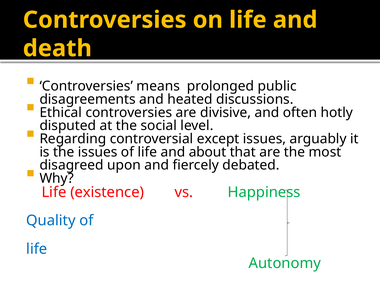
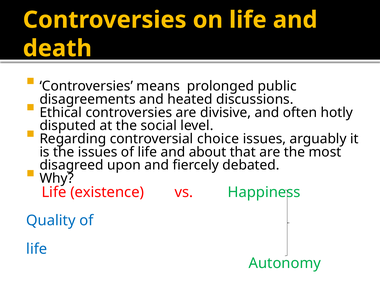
except: except -> choice (218, 139)
